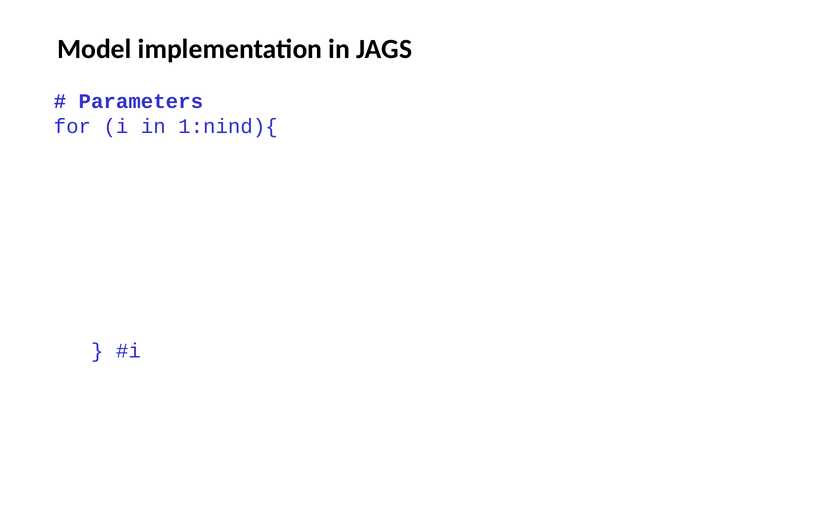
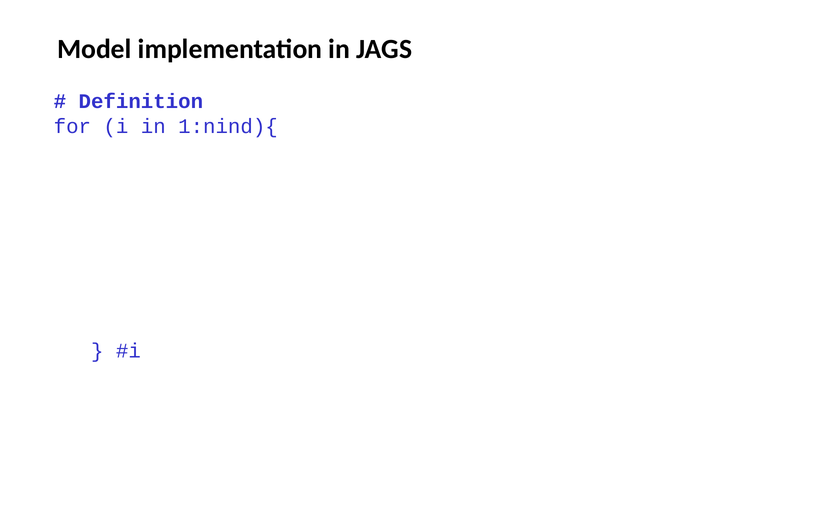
Parameters: Parameters -> Definition (141, 102)
